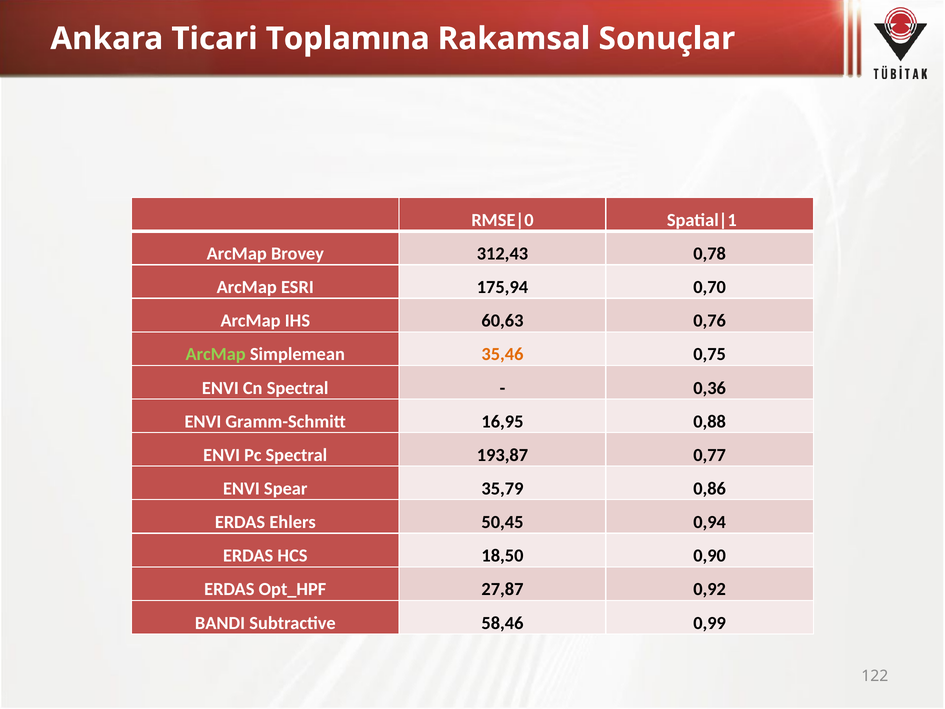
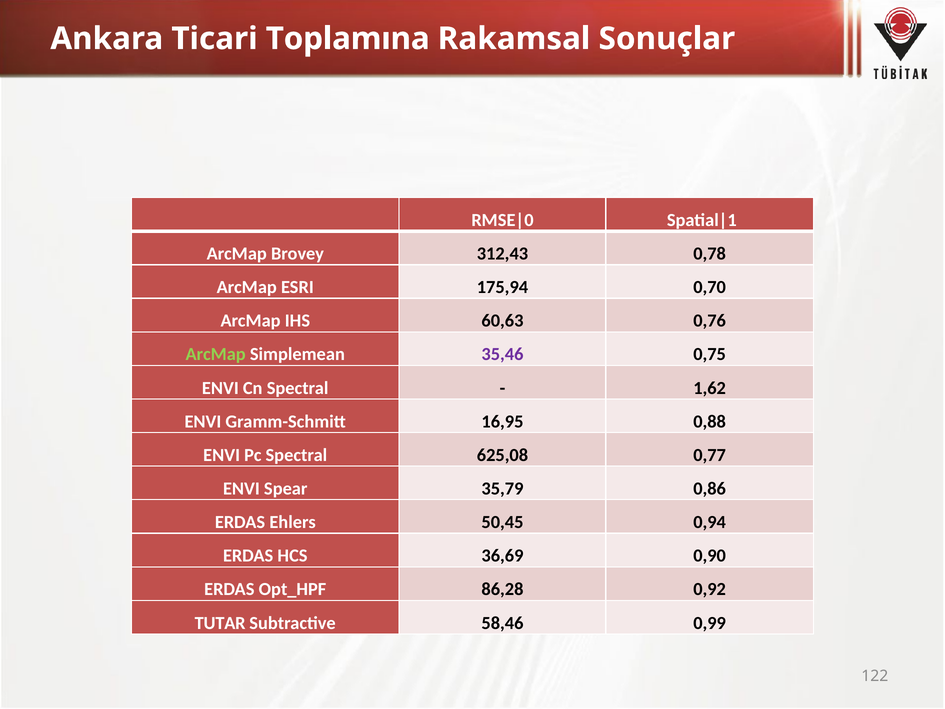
35,46 colour: orange -> purple (502, 354)
0,36: 0,36 -> 1,62 (710, 388)
193,87: 193,87 -> 625,08 (502, 455)
18,50: 18,50 -> 36,69 (502, 556)
27,87: 27,87 -> 86,28 (502, 589)
BANDI: BANDI -> TUTAR (220, 623)
